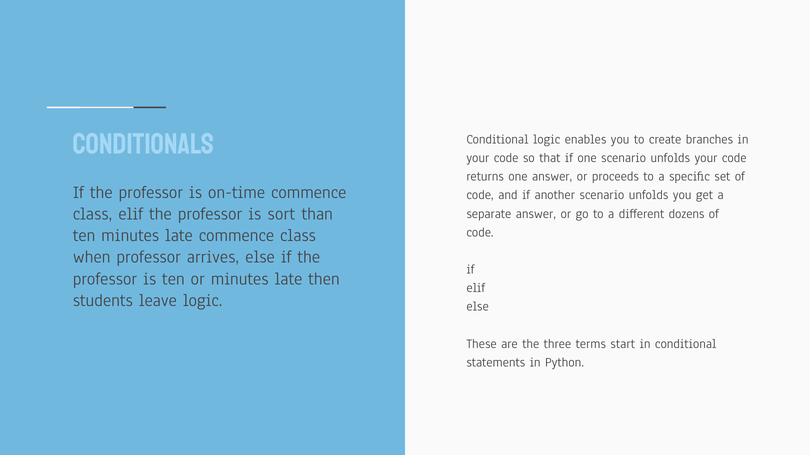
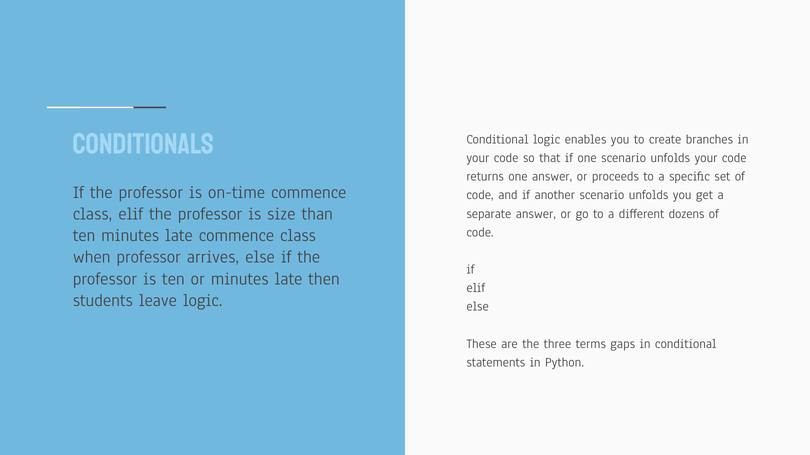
sort: sort -> size (281, 214)
start: start -> gaps (623, 344)
